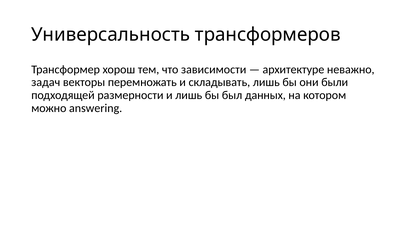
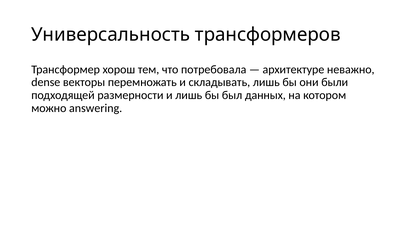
зависимости: зависимости -> потребовала (214, 69)
задач: задач -> dense (46, 82)
